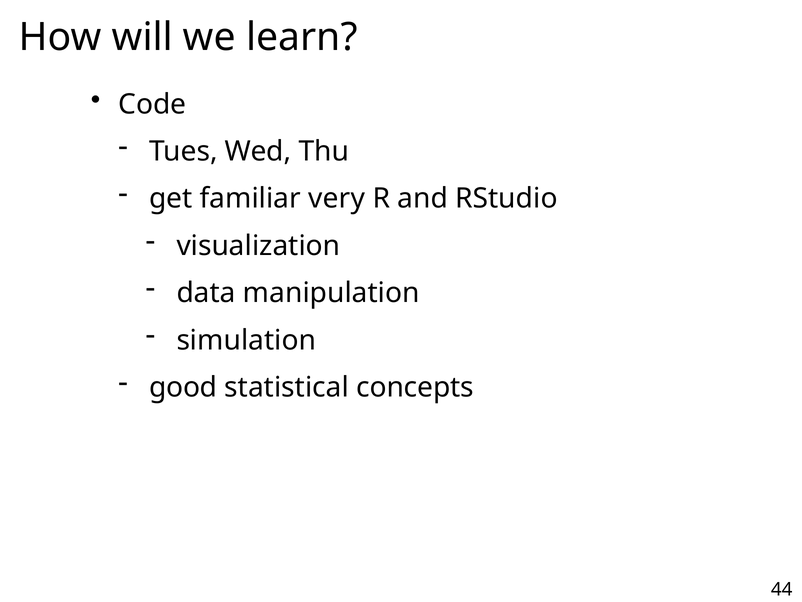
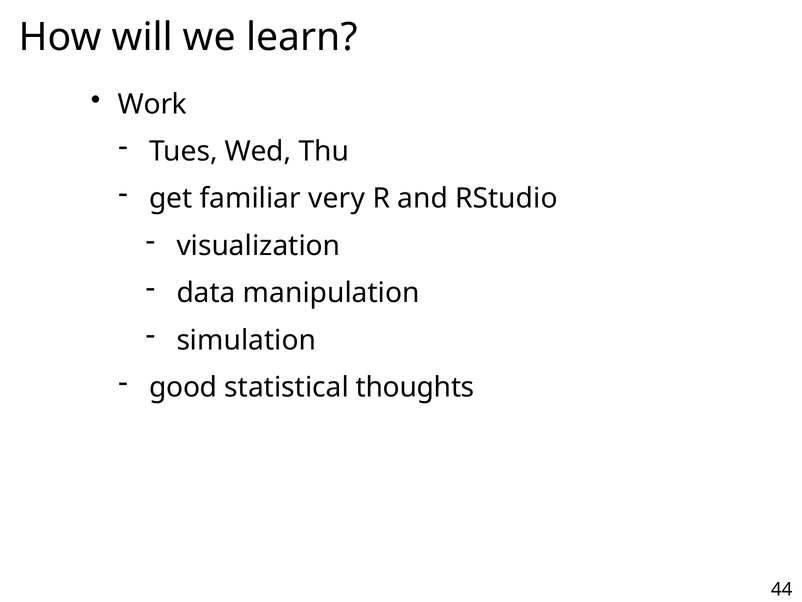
Code: Code -> Work (152, 104)
concepts: concepts -> thoughts (415, 387)
